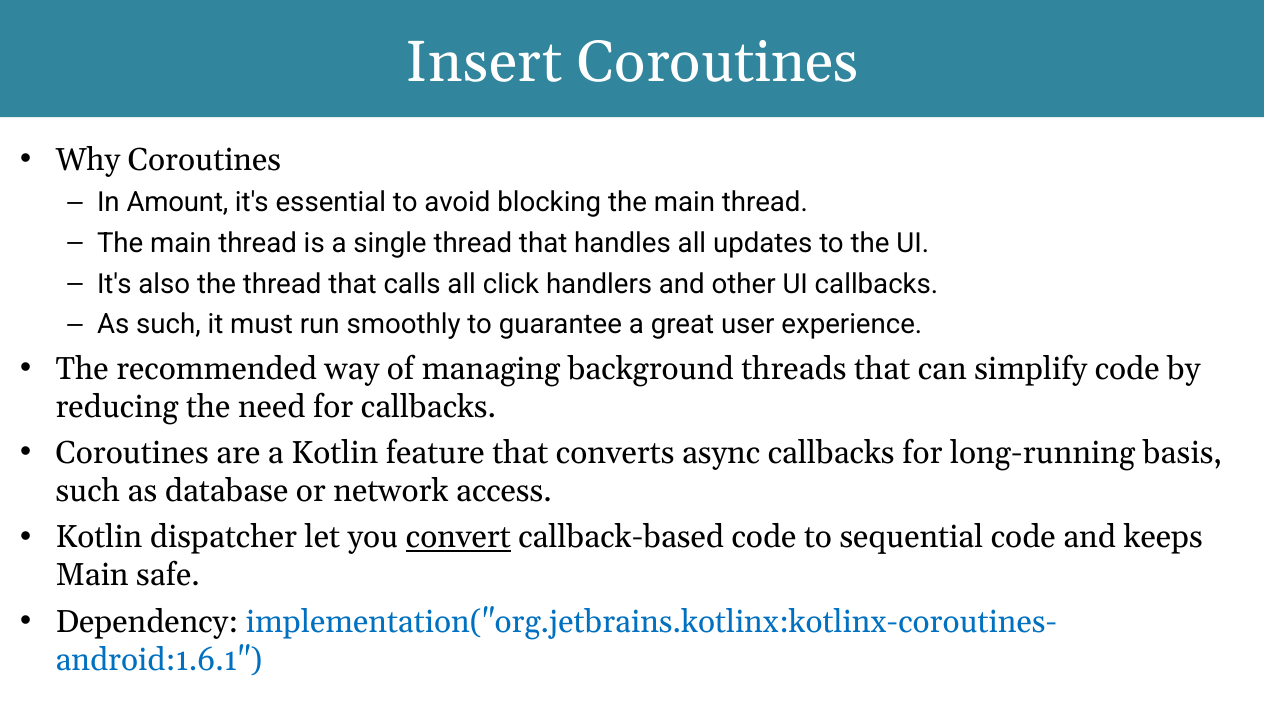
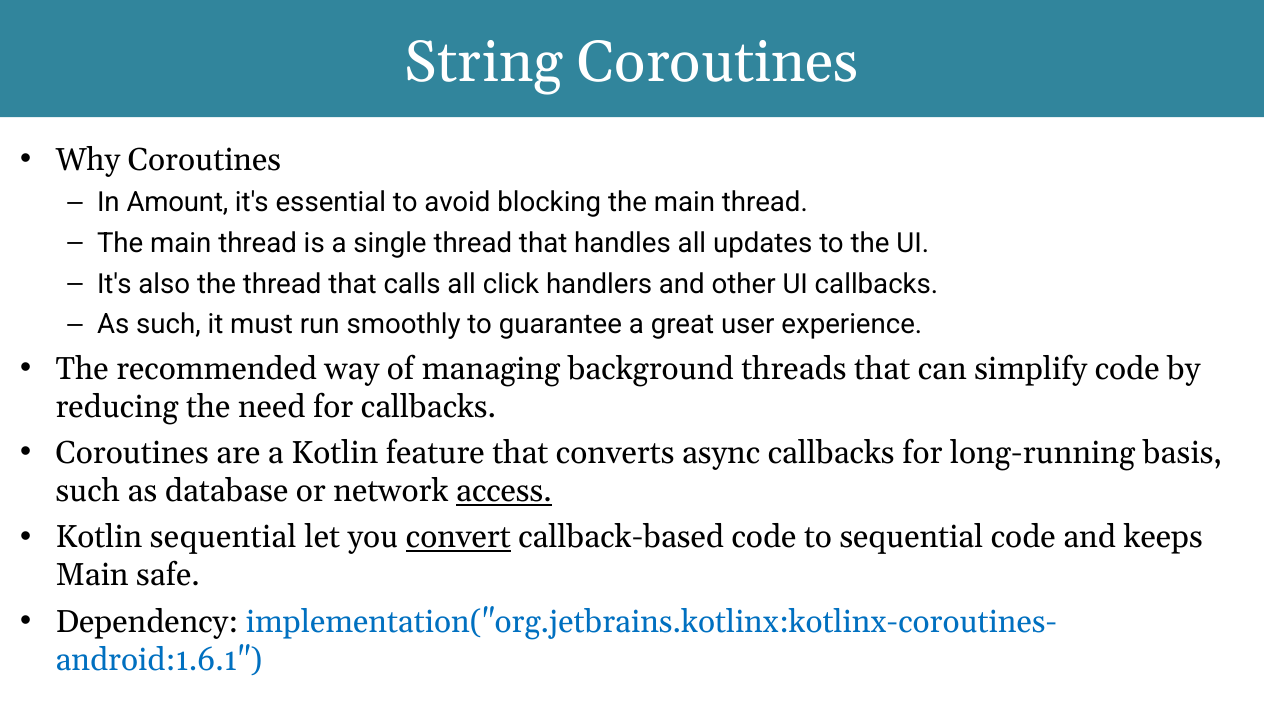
Insert: Insert -> String (484, 62)
access underline: none -> present (504, 491)
Kotlin dispatcher: dispatcher -> sequential (223, 537)
